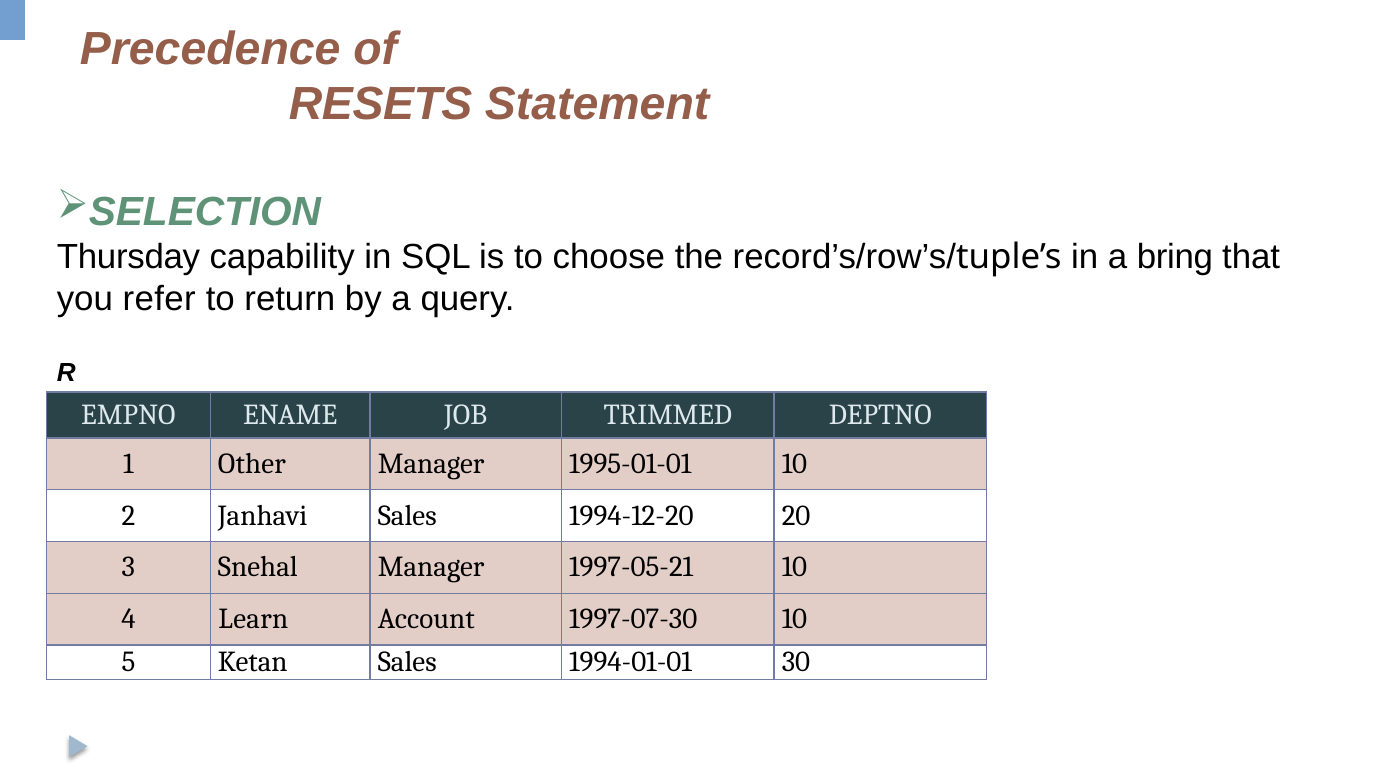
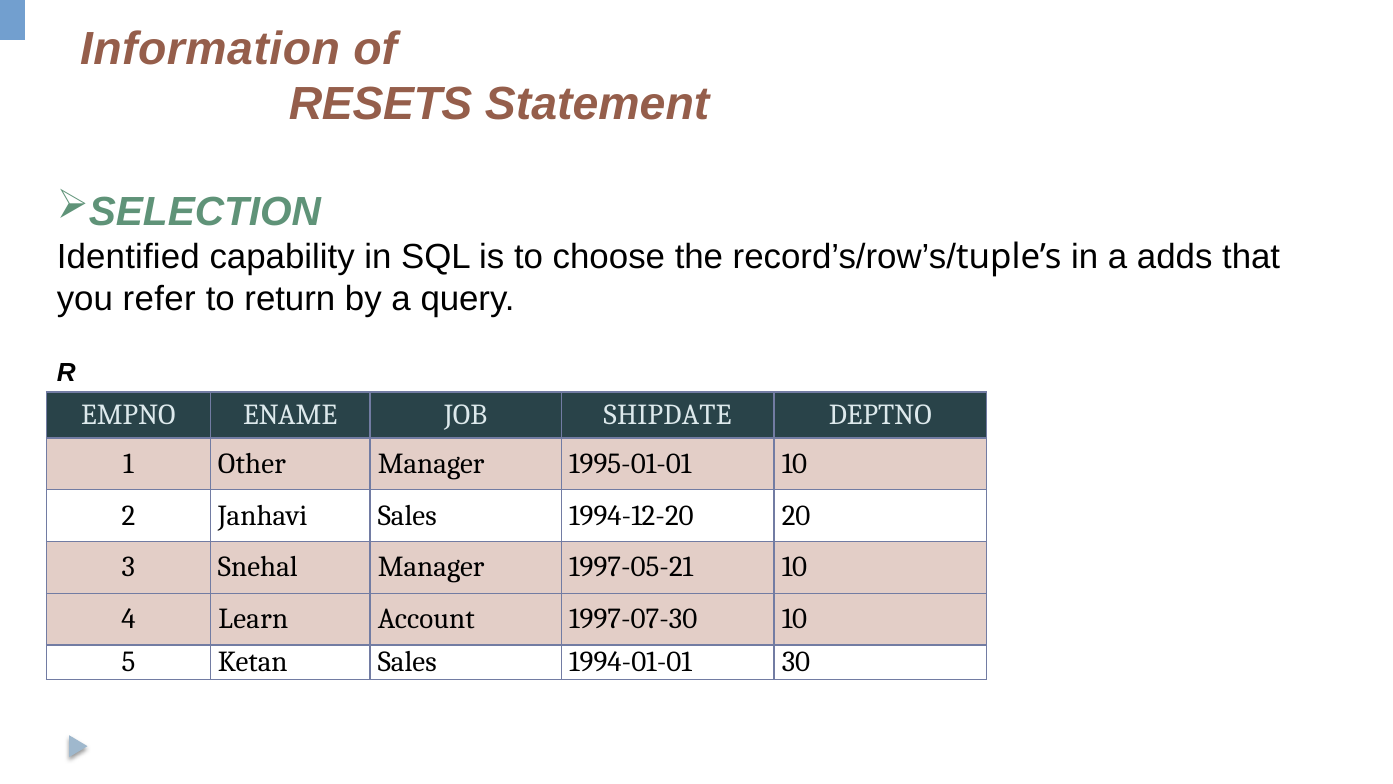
Precedence: Precedence -> Information (210, 49)
Thursday: Thursday -> Identified (128, 257)
bring: bring -> adds (1175, 257)
TRIMMED: TRIMMED -> SHIPDATE (668, 415)
